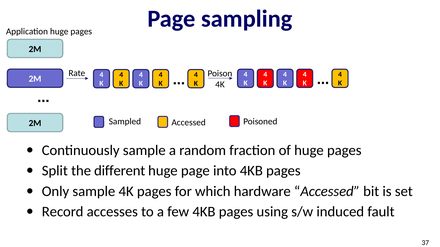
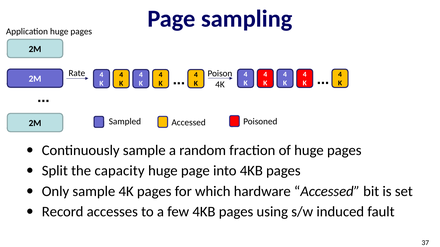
different: different -> capacity (120, 171)
